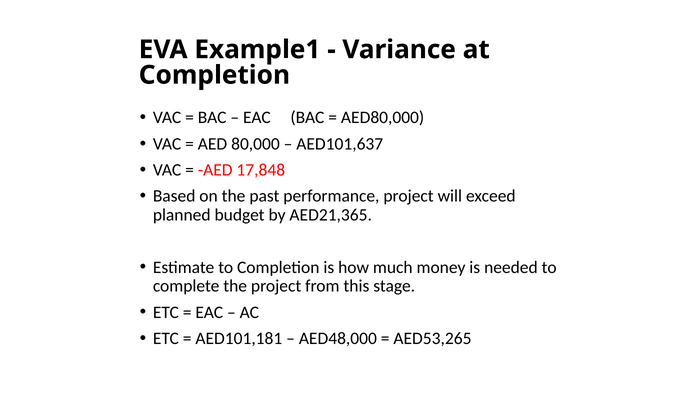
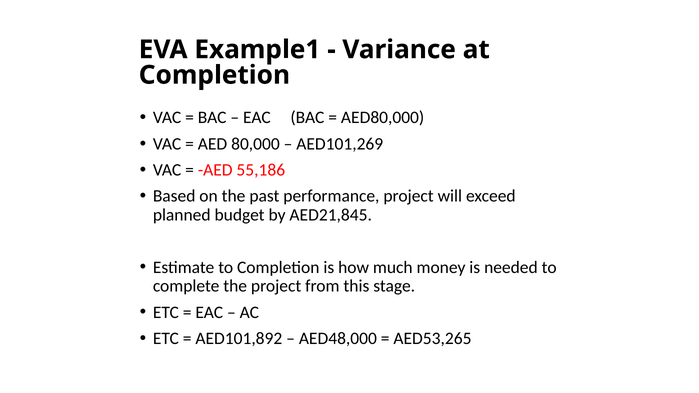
AED101,637: AED101,637 -> AED101,269 (340, 144)
17,848: 17,848 -> 55,186 (261, 170)
AED21,365: AED21,365 -> AED21,845 (331, 215)
AED101,181: AED101,181 -> AED101,892 (239, 339)
